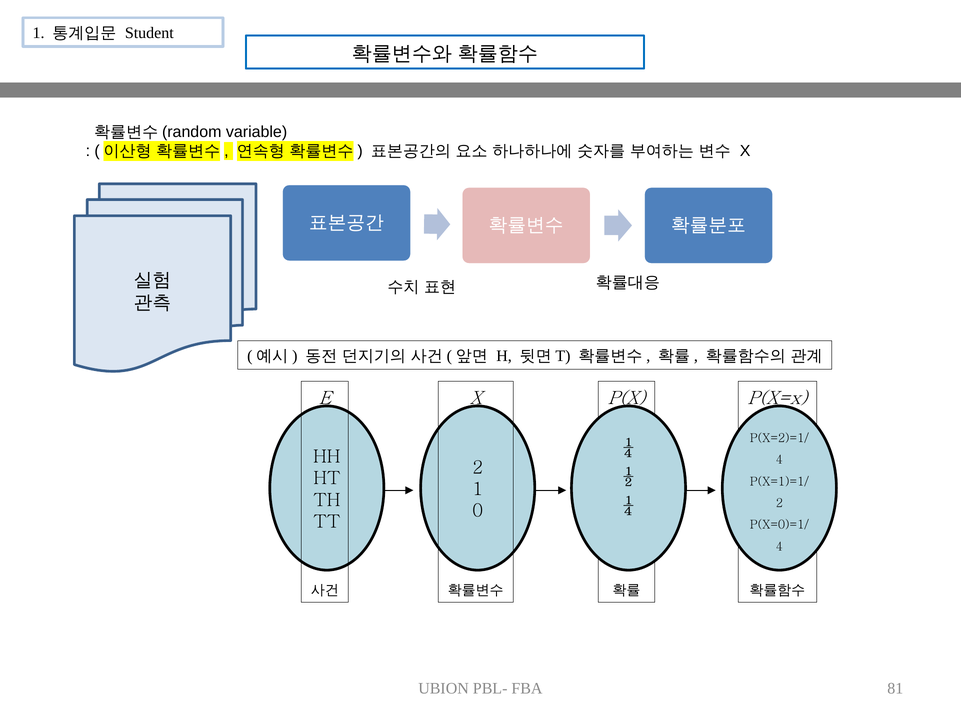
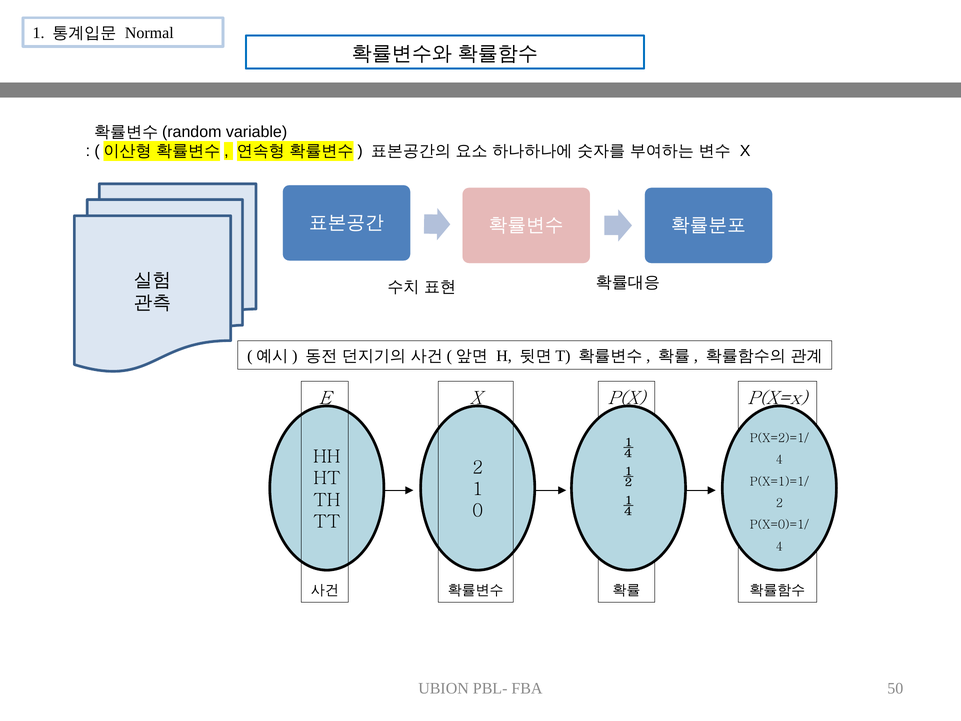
Student: Student -> Normal (149, 33)
81: 81 -> 50 (895, 688)
